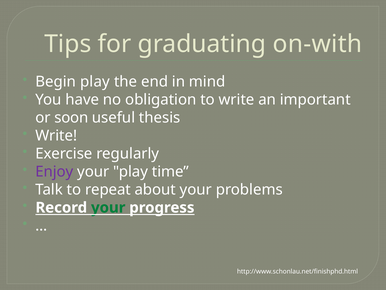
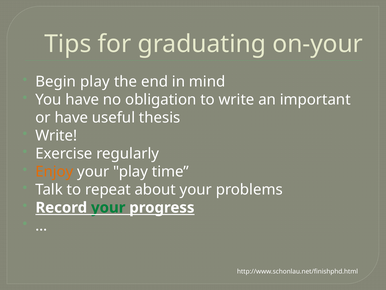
on-with: on-with -> on-your (318, 44)
or soon: soon -> have (71, 117)
Enjoy colour: purple -> orange (54, 171)
